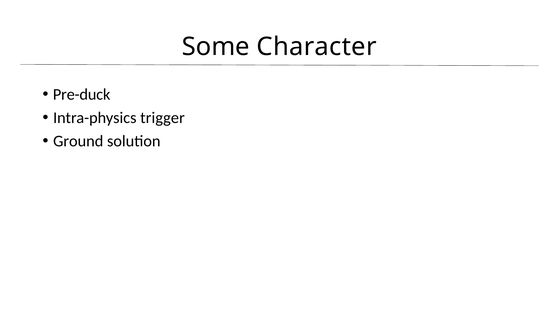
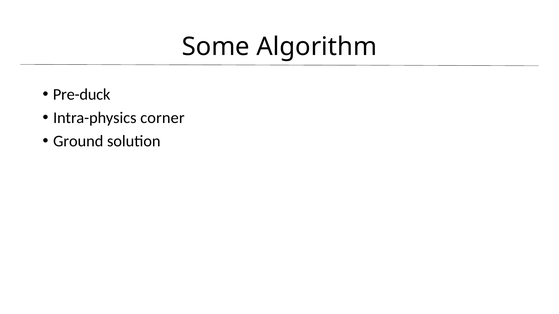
Character: Character -> Algorithm (317, 47)
trigger: trigger -> corner (162, 118)
